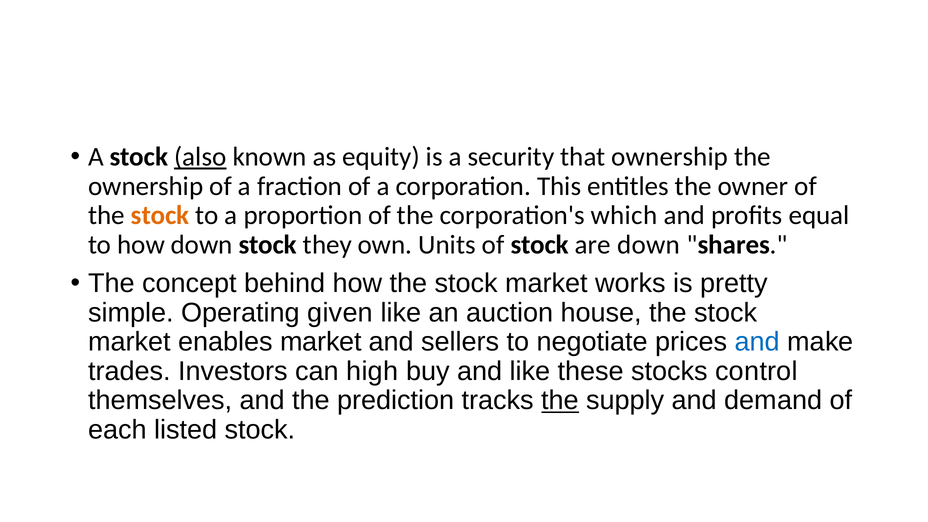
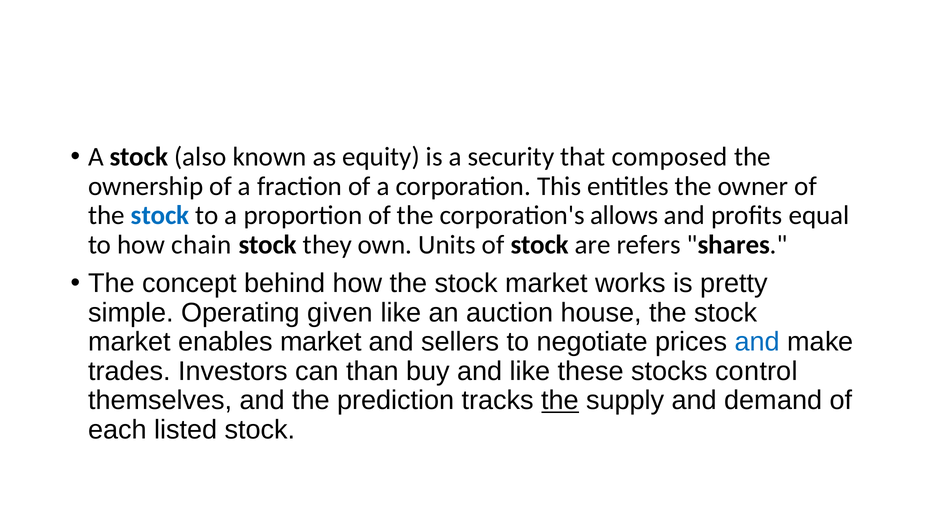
also underline: present -> none (200, 157)
that ownership: ownership -> composed (670, 157)
stock colour: orange -> blue (160, 215)
which: which -> allows (624, 215)
how down: down -> chain (202, 245)
are down: down -> refers (649, 245)
high: high -> than (372, 371)
